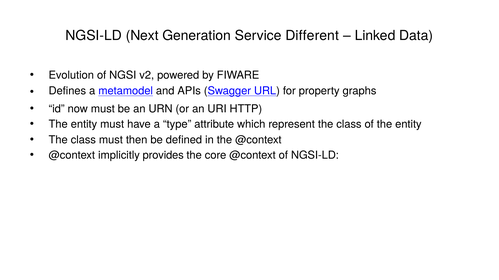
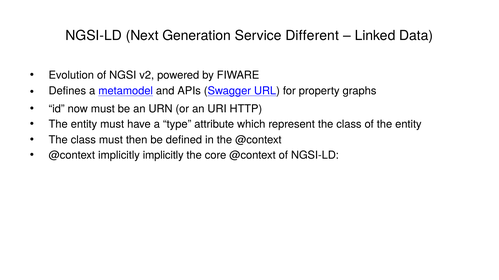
implicitly provides: provides -> implicitly (163, 156)
